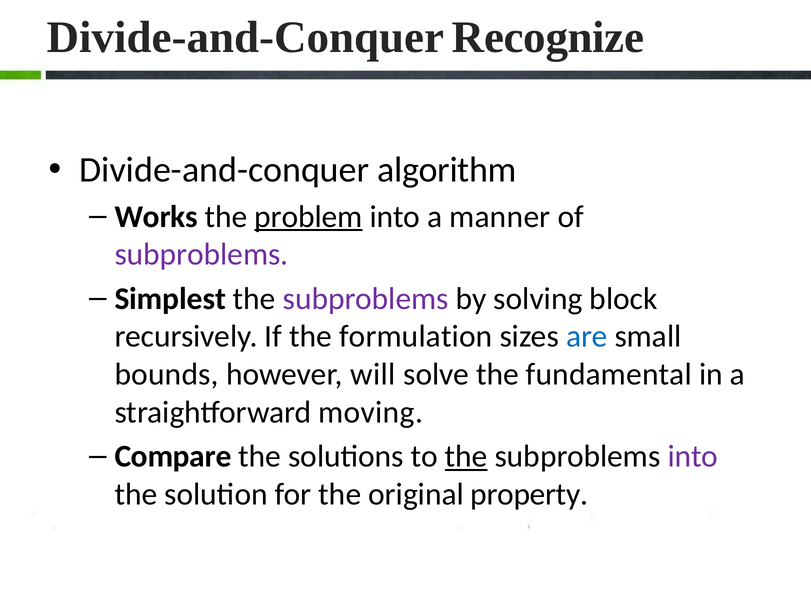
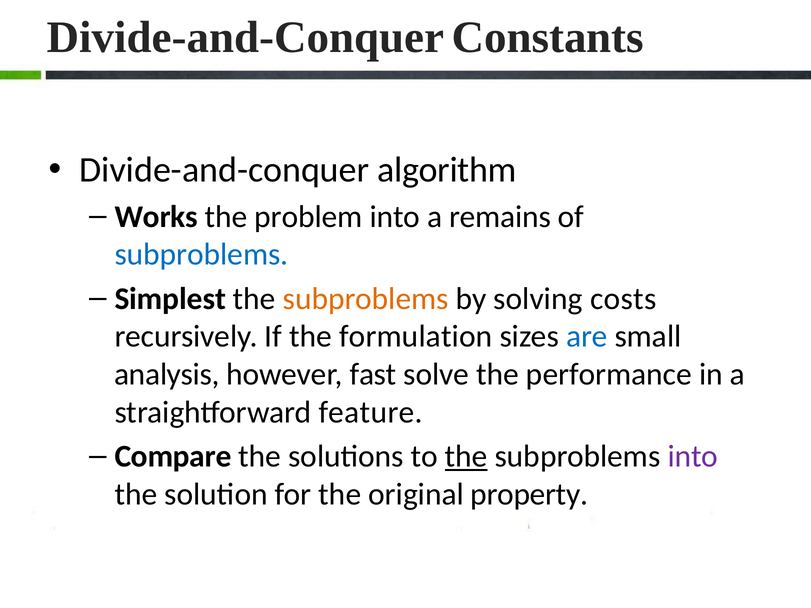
Recognize: Recognize -> Constants (548, 37)
problem underline: present -> none (309, 217)
manner: manner -> remains (500, 217)
subproblems colour: purple -> blue (201, 255)
subproblems colour: purple -> orange (366, 299)
block: block -> costs (623, 299)
bounds: bounds -> analysis (167, 374)
will: will -> fast (373, 374)
fundamental: fundamental -> performance (609, 374)
moving: moving -> feature (371, 412)
